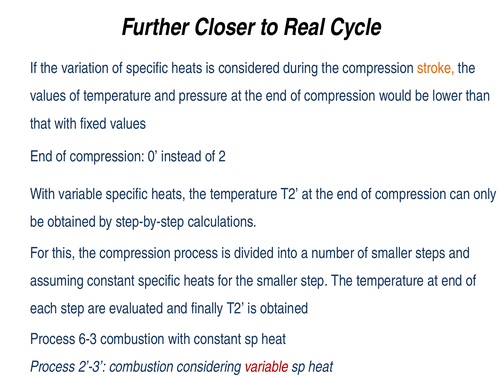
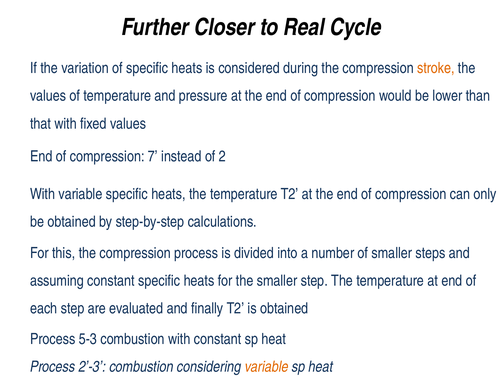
0: 0 -> 7 (153, 156)
6-3: 6-3 -> 5-3 (88, 338)
variable colour: red -> orange (267, 366)
